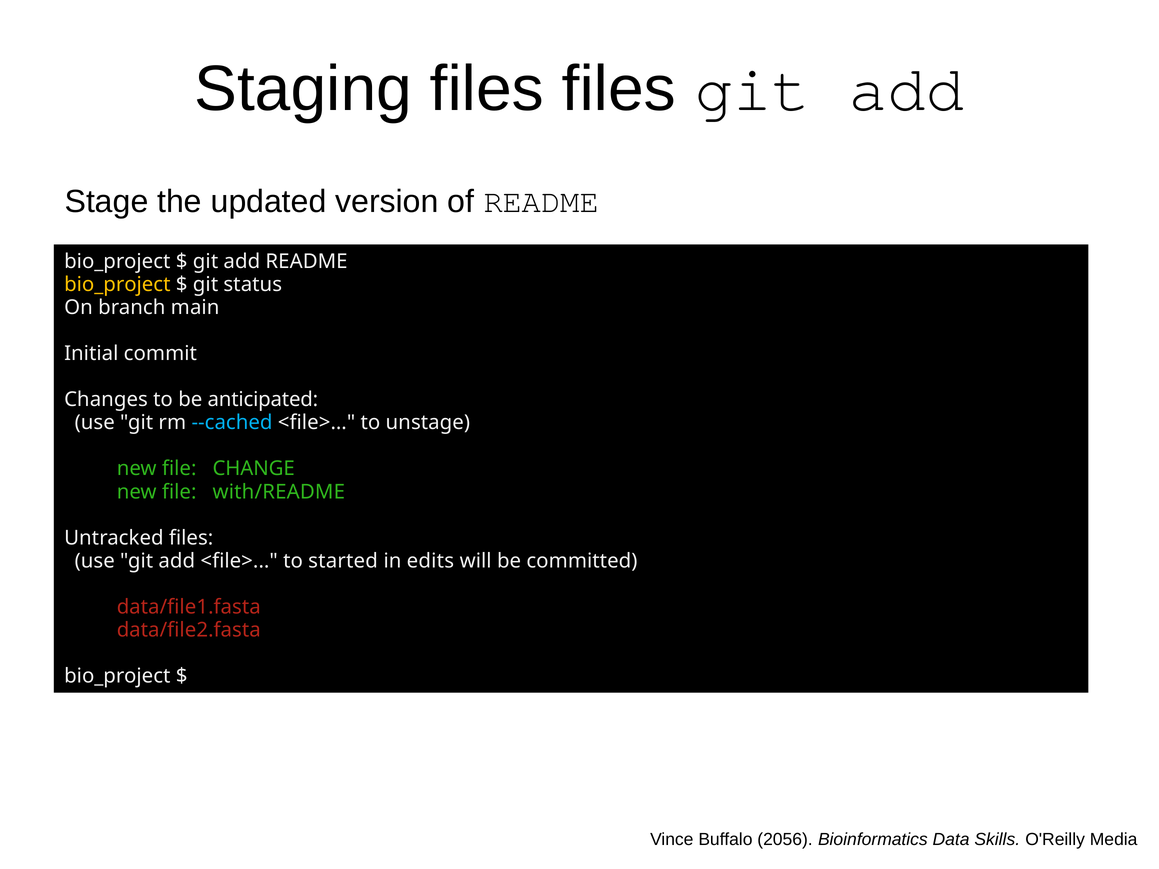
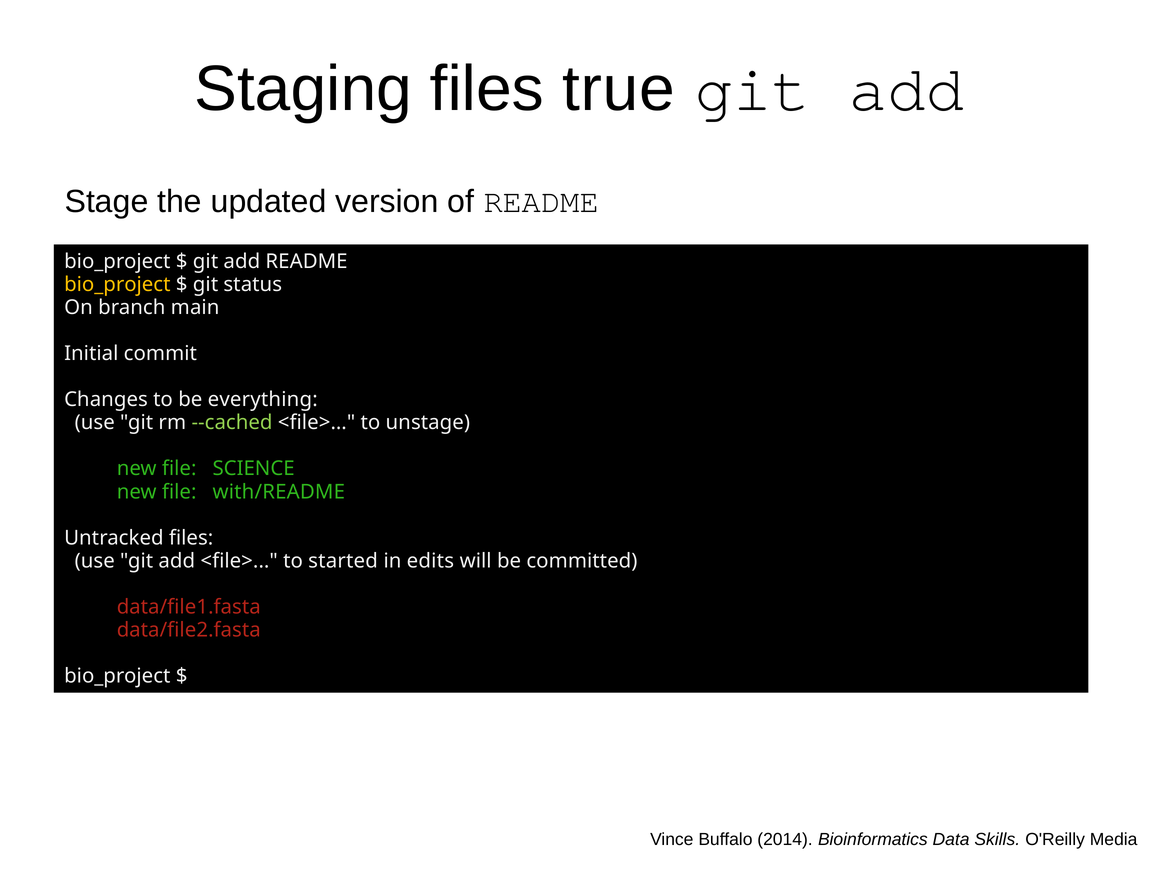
files files: files -> true (618, 89)
anticipated: anticipated -> everything (263, 400)
--cached colour: light blue -> light green (232, 423)
CHANGE: CHANGE -> SCIENCE (254, 469)
2056: 2056 -> 2014 (785, 840)
